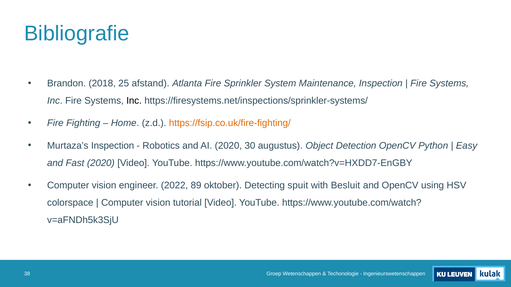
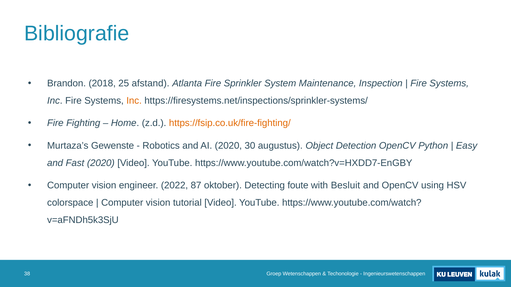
Inc colour: black -> orange (134, 101)
Murtaza’s Inspection: Inspection -> Gewenste (113, 146)
89: 89 -> 87 (196, 186)
spuit: spuit -> foute (298, 186)
